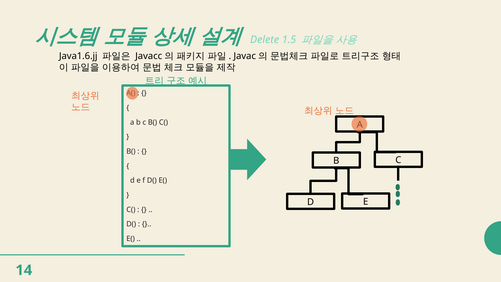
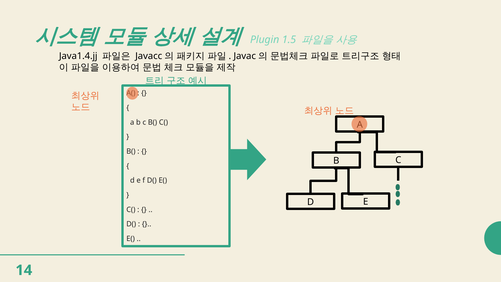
Delete: Delete -> Plugin (265, 40)
Java1.6.jj: Java1.6.jj -> Java1.4.jj (78, 56)
